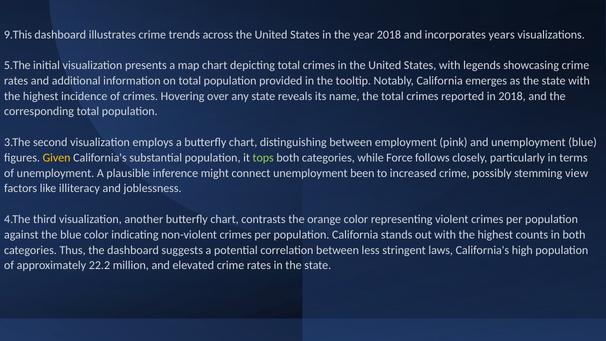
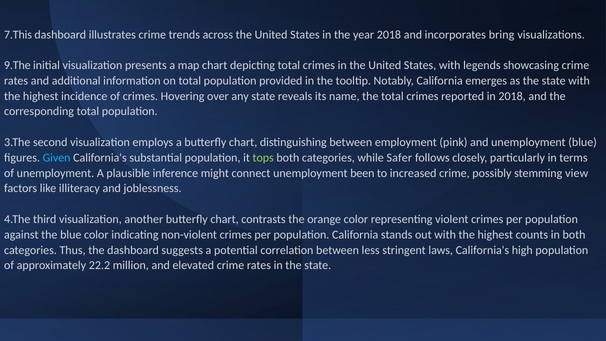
9.This: 9.This -> 7.This (18, 35)
years: years -> bring (502, 35)
5.The: 5.The -> 9.The (17, 65)
Given colour: yellow -> light blue (57, 158)
Force: Force -> Safer (399, 158)
